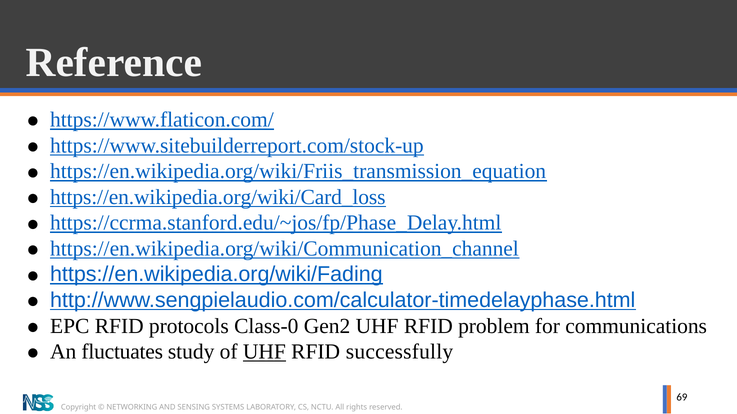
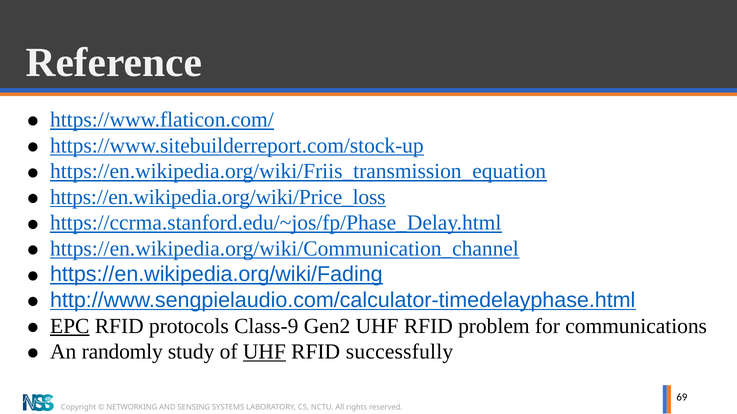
https://en.wikipedia.org/wiki/Card_loss: https://en.wikipedia.org/wiki/Card_loss -> https://en.wikipedia.org/wiki/Price_loss (218, 197)
EPC underline: none -> present (70, 326)
Class-0: Class-0 -> Class-9 (266, 326)
fluctuates: fluctuates -> randomly (122, 352)
